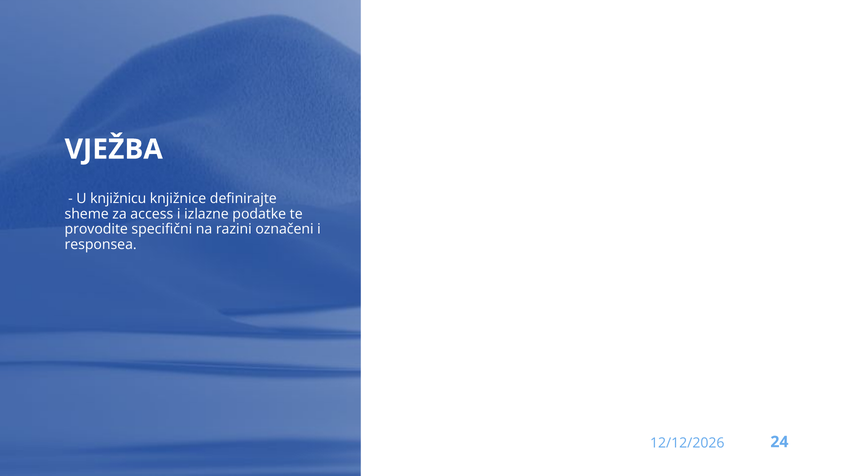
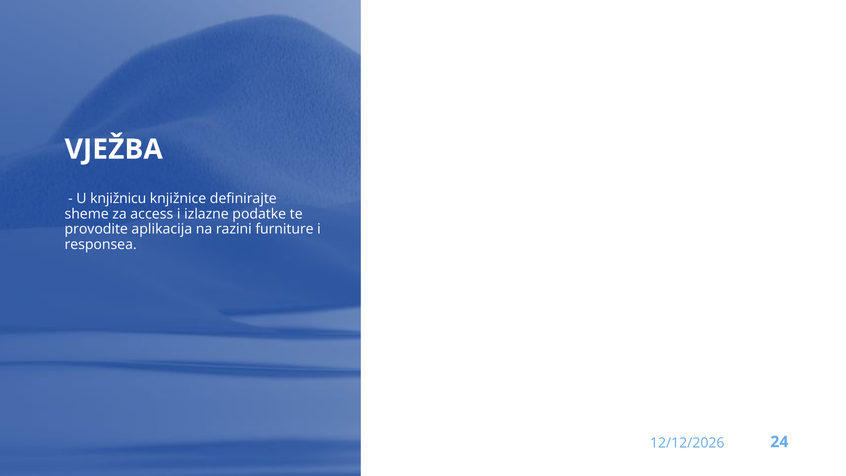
specifični: specifični -> aplikacija (162, 229)
označeni: označeni -> furniture (284, 229)
